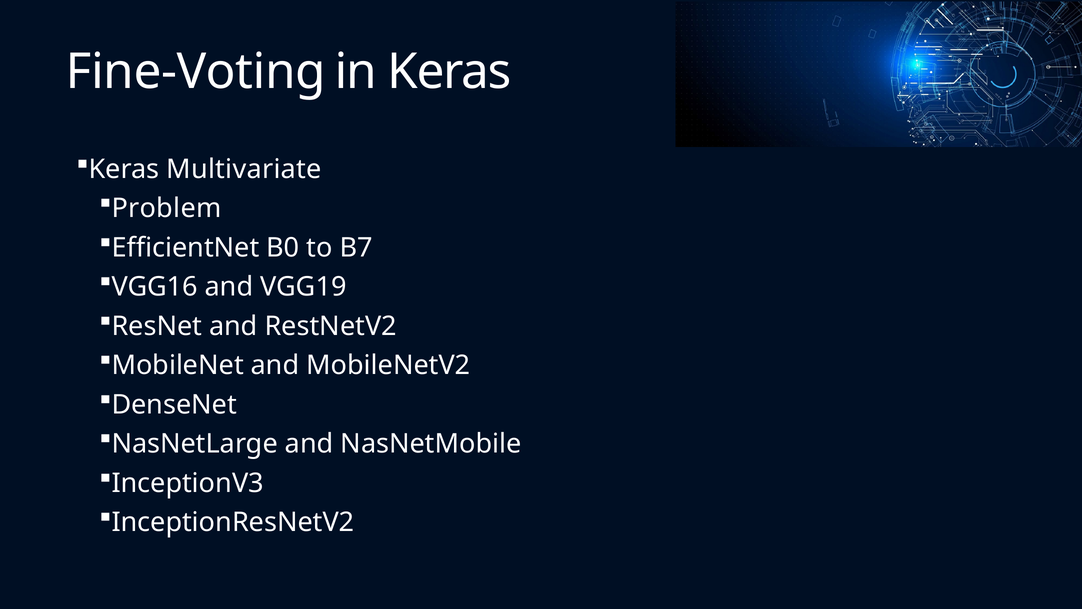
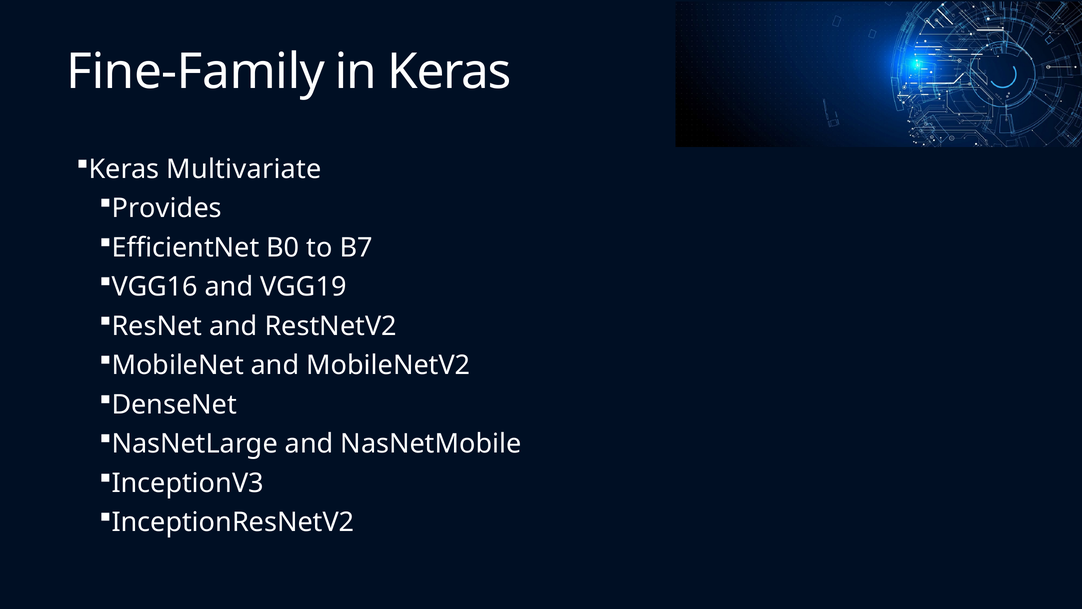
Fine-Voting: Fine-Voting -> Fine-Family (196, 72)
Problem: Problem -> Provides (167, 208)
